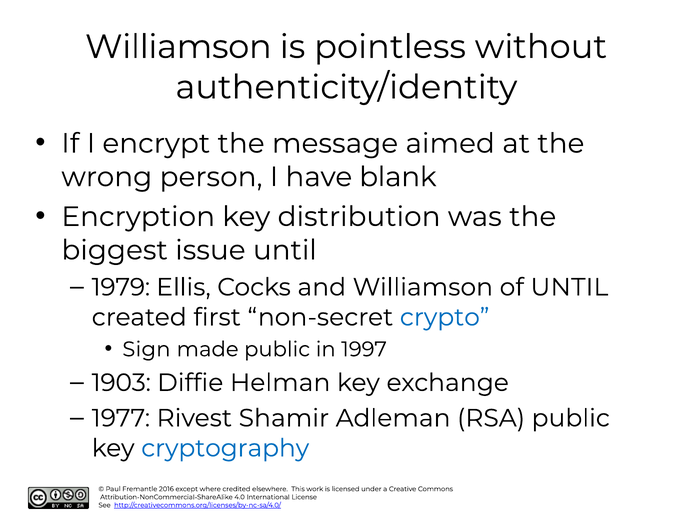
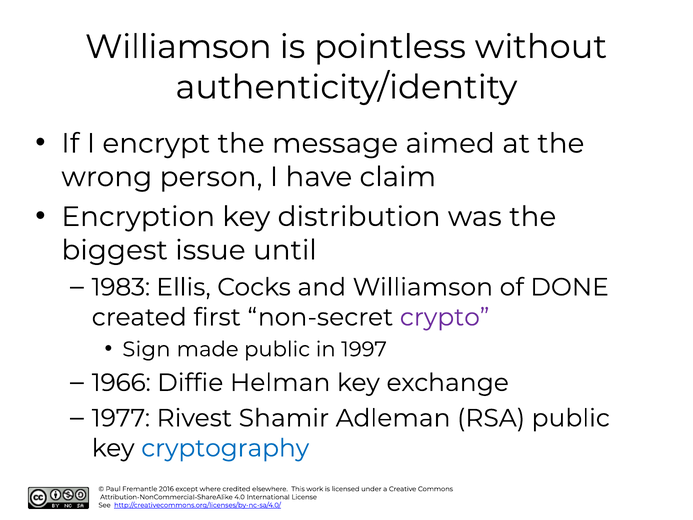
blank: blank -> claim (398, 177)
1979: 1979 -> 1983 (121, 287)
of UNTIL: UNTIL -> DONE (570, 287)
crypto colour: blue -> purple (445, 317)
1903: 1903 -> 1966 (121, 383)
